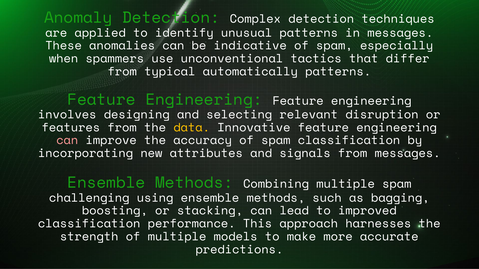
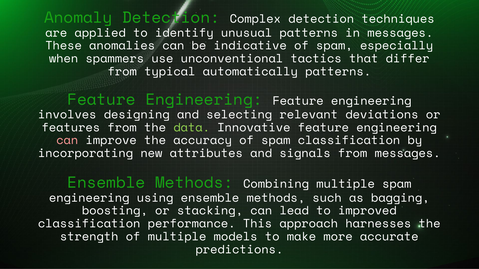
disruption: disruption -> deviations (382, 115)
data colour: yellow -> light green (192, 128)
challenging: challenging -> engineering (89, 198)
